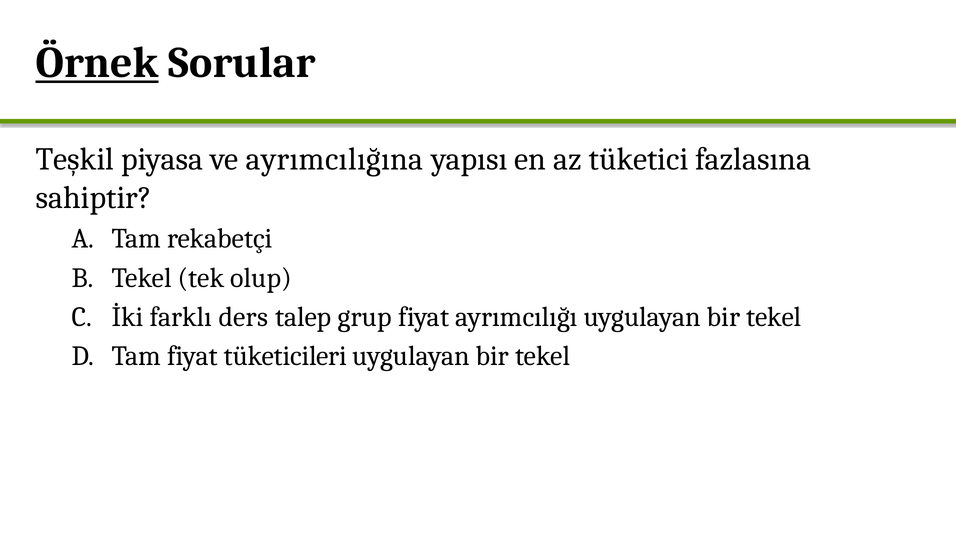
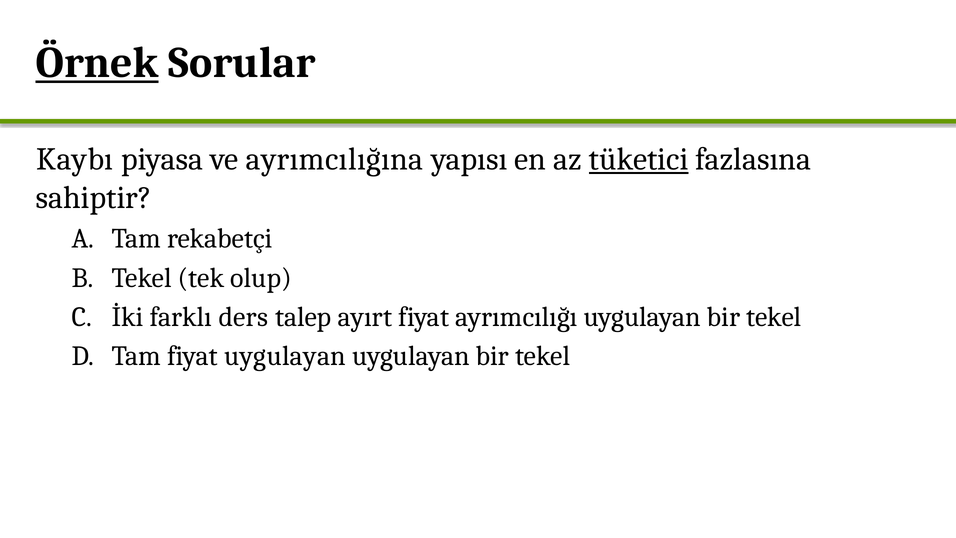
Teşkil: Teşkil -> Kaybı (75, 159)
tüketici underline: none -> present (639, 159)
grup: grup -> ayırt (365, 317)
fiyat tüketicileri: tüketicileri -> uygulayan (285, 356)
